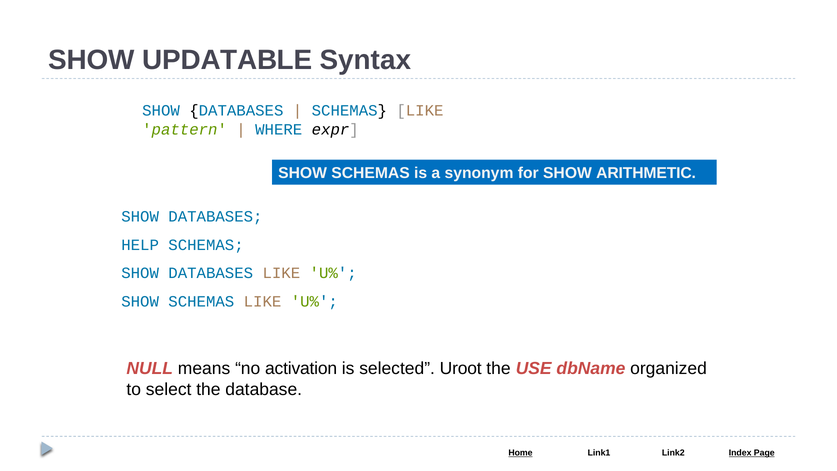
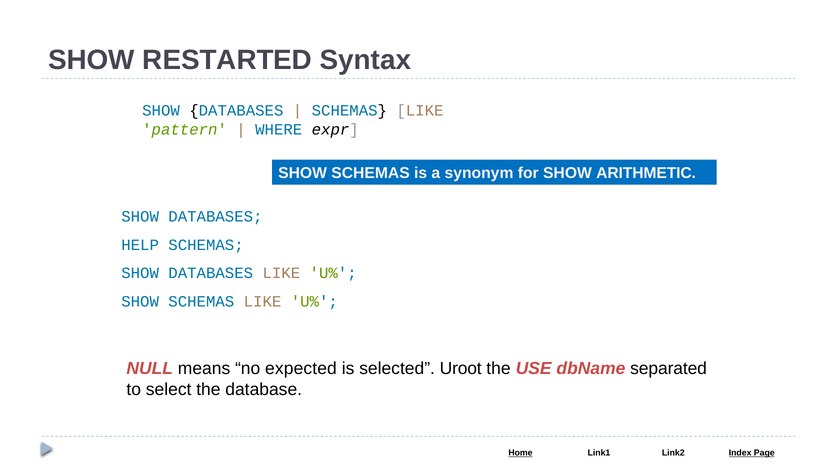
UPDATABLE: UPDATABLE -> RESTARTED (227, 60)
activation: activation -> expected (301, 368)
organized: organized -> separated (669, 368)
